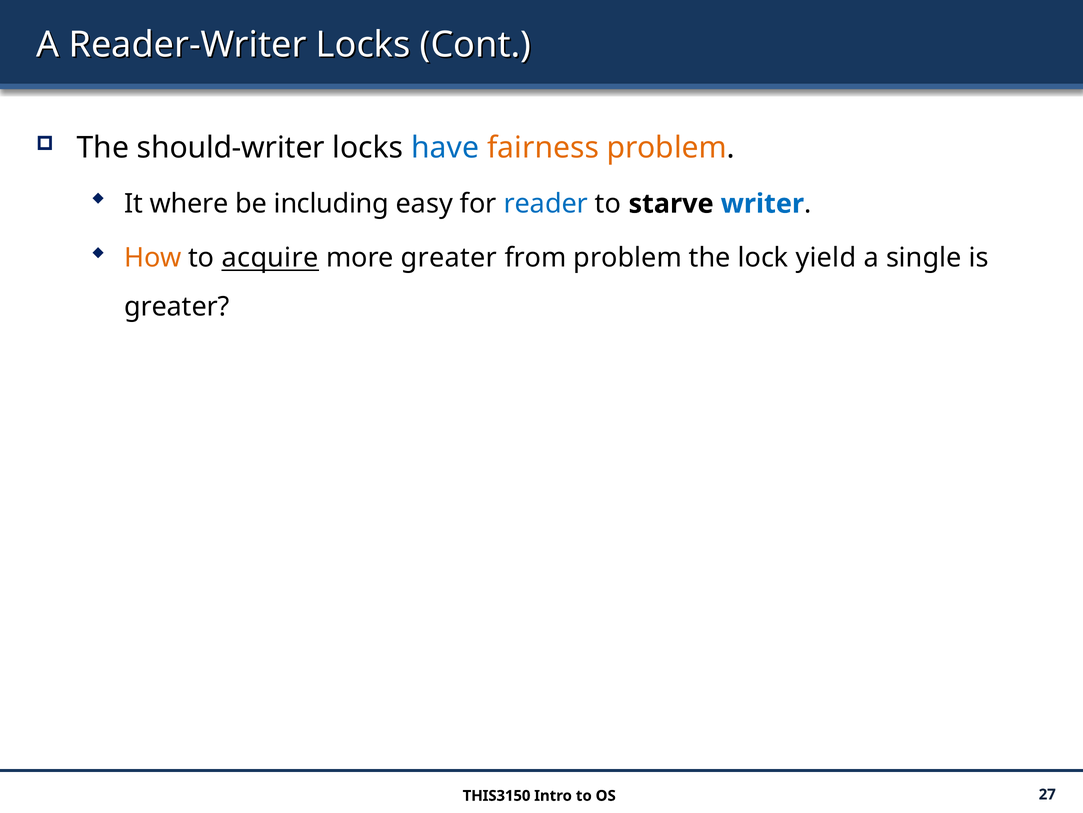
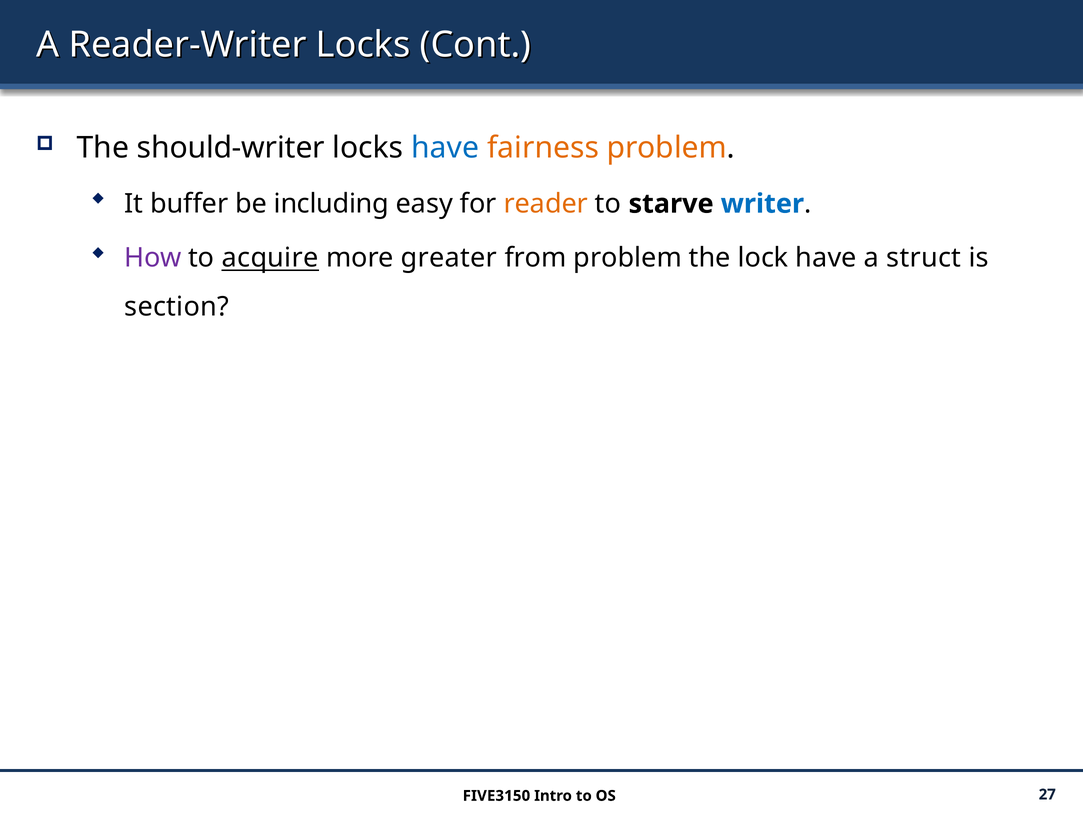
where: where -> buffer (189, 204)
reader colour: blue -> orange (546, 204)
How colour: orange -> purple (153, 258)
lock yield: yield -> have (826, 258)
single: single -> struct (924, 258)
greater: greater -> section (177, 306)
THIS3150: THIS3150 -> FIVE3150 (496, 795)
